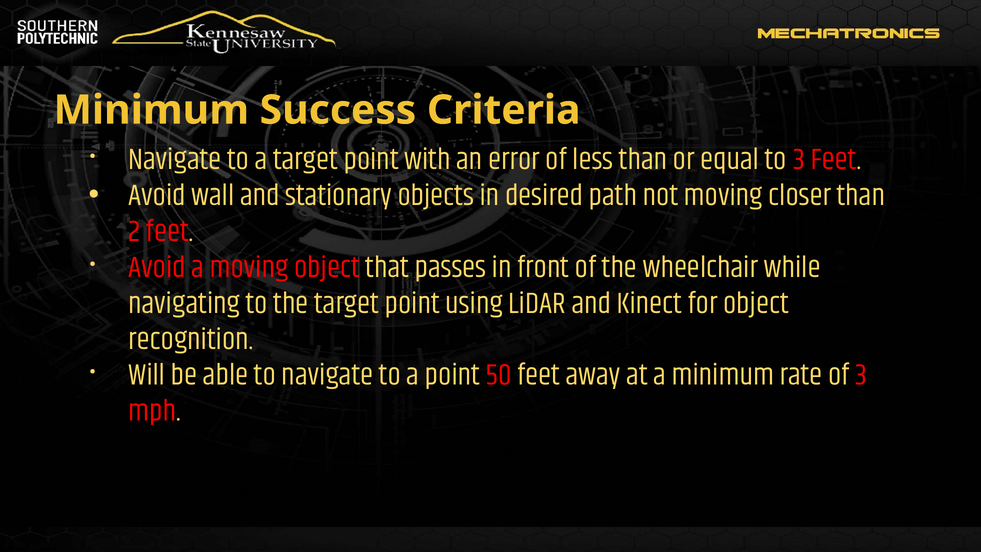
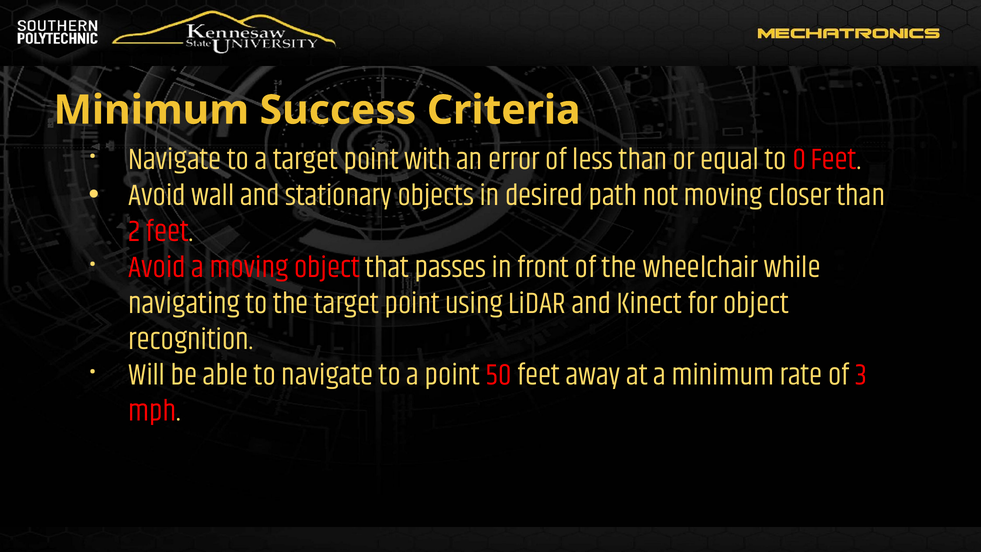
to 3: 3 -> 0 (799, 159)
